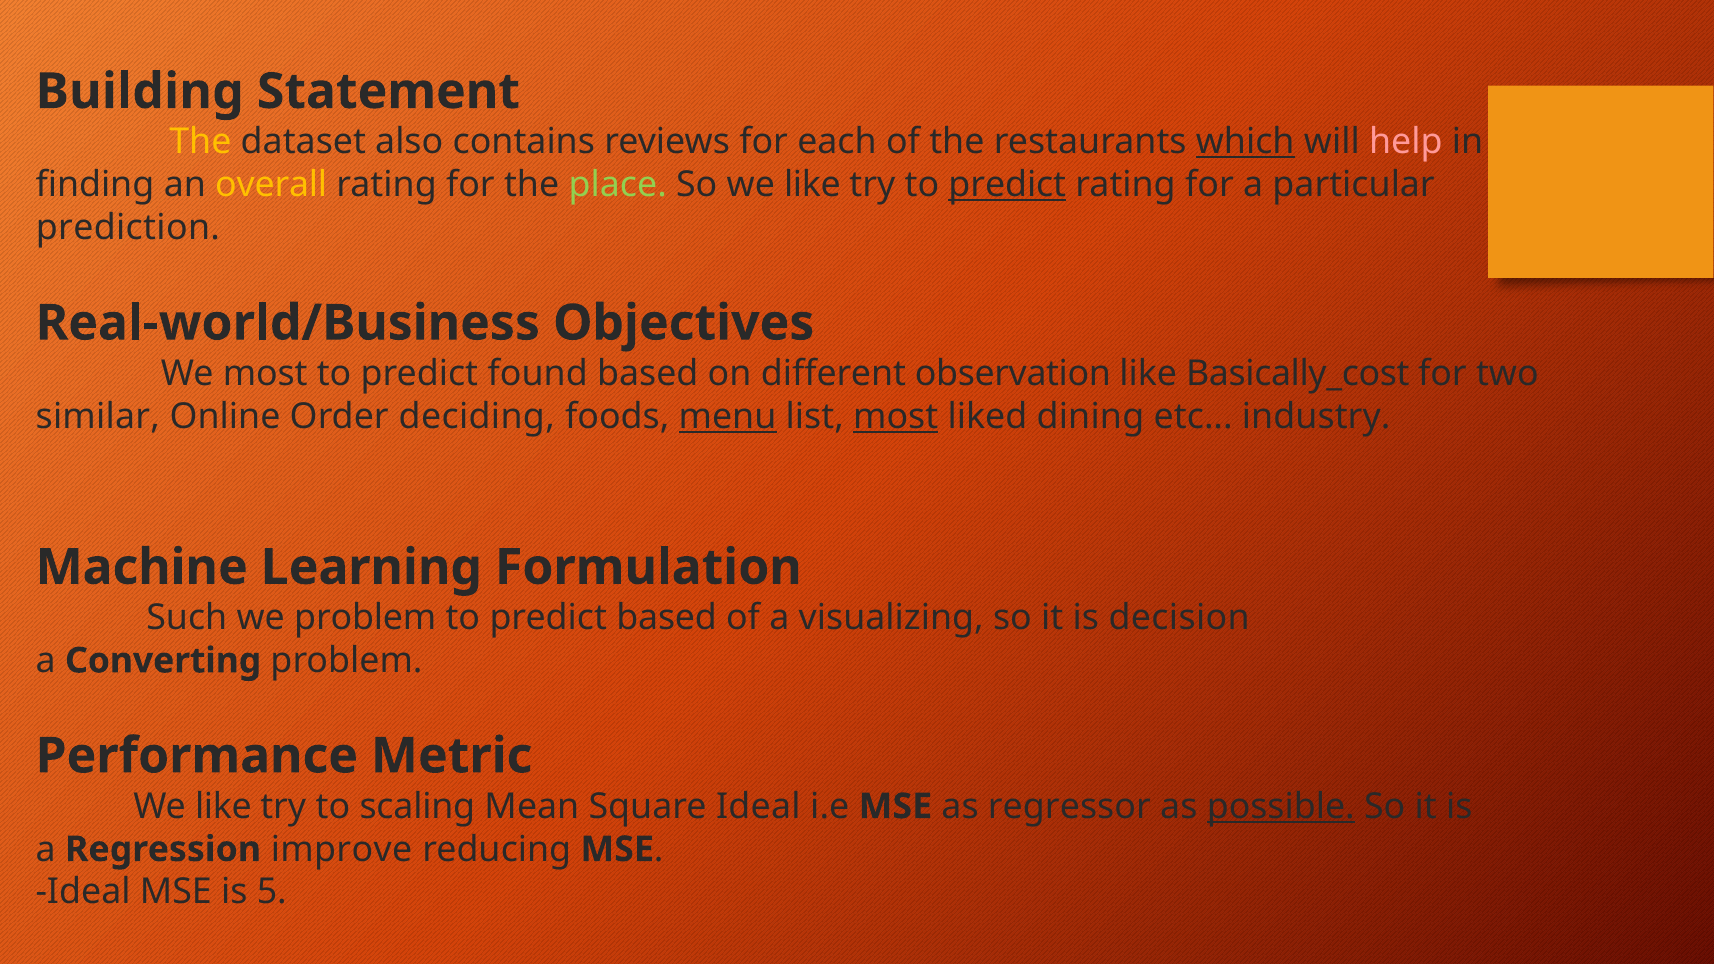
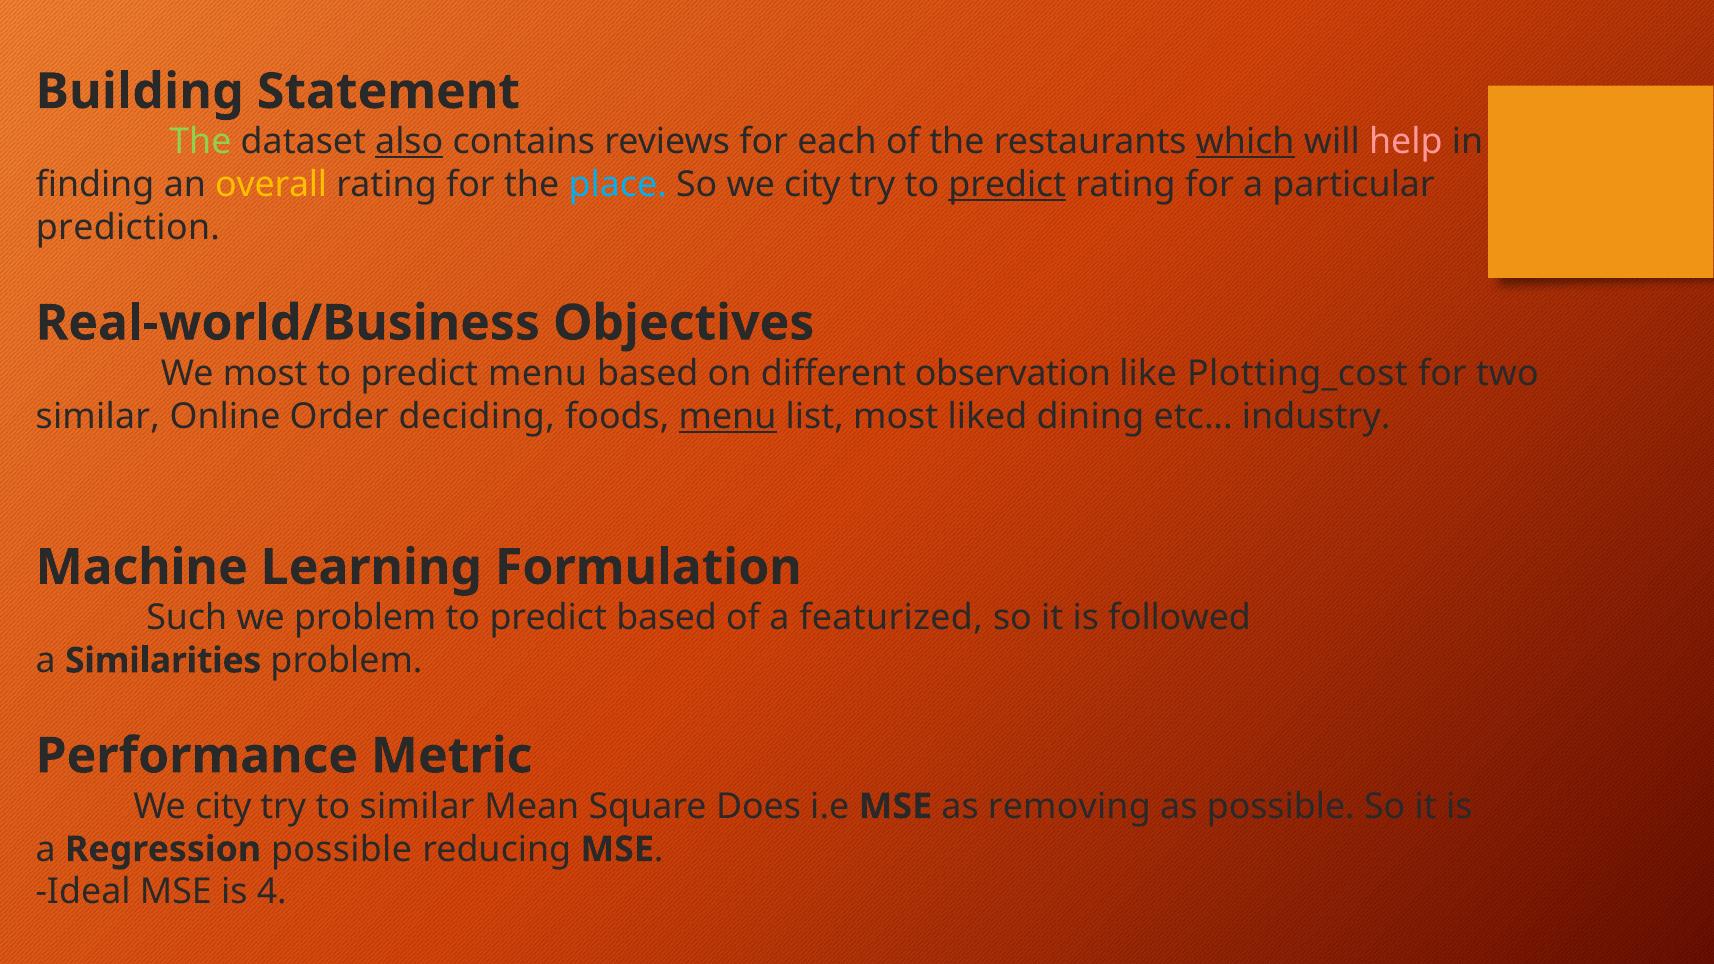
The colour: yellow -> light green (200, 142)
also underline: none -> present (409, 142)
place colour: light green -> light blue (618, 185)
So we like: like -> city (812, 185)
predict found: found -> menu (538, 374)
Basically_cost: Basically_cost -> Plotting_cost (1297, 374)
most underline: present -> none (896, 416)
visualizing: visualizing -> featurized (891, 618)
decision: decision -> followed (1179, 618)
Converting: Converting -> Similarities (163, 661)
like: like -> city (223, 807)
to scaling: scaling -> similar (417, 807)
Square Ideal: Ideal -> Does (759, 807)
regressor: regressor -> removing (1069, 807)
possible underline: present -> none (1281, 807)
Regression improve: improve -> possible (342, 849)
5: 5 -> 4 (272, 892)
